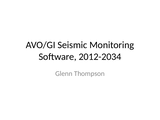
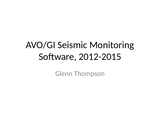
2012-2034: 2012-2034 -> 2012-2015 (100, 57)
